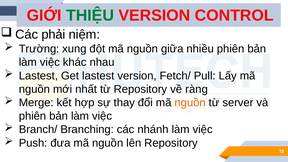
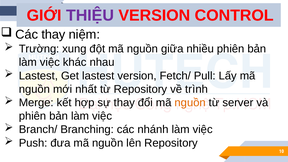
THIỆU colour: green -> purple (90, 15)
phải: phải -> thay (53, 35)
ràng: ràng -> trình (197, 89)
